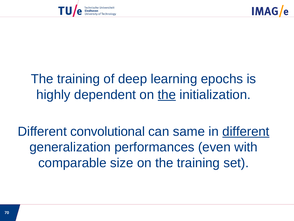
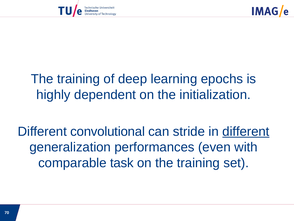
the underline: present -> none (167, 95)
same: same -> stride (189, 131)
size: size -> task (122, 163)
